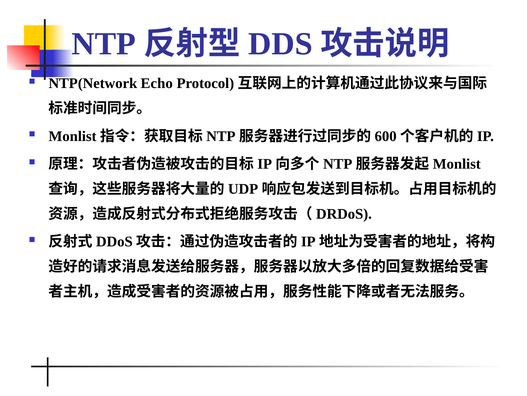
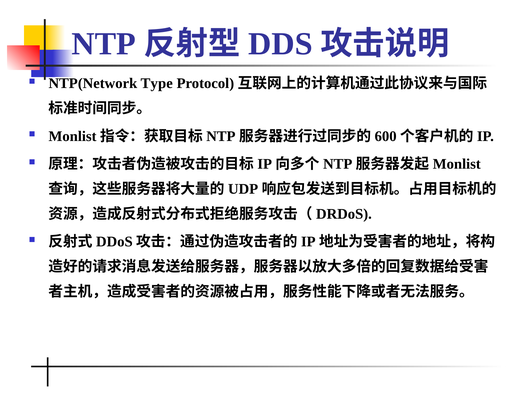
Echo: Echo -> Type (157, 83)
